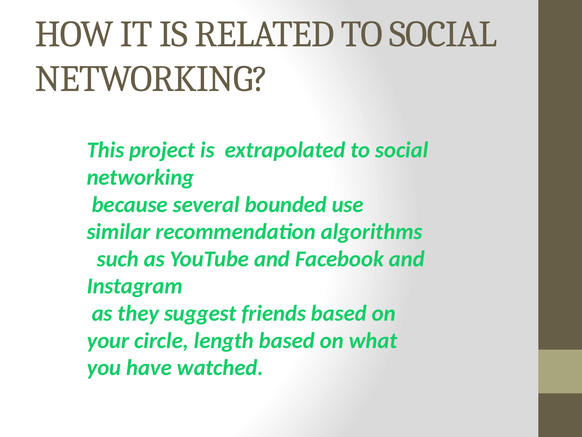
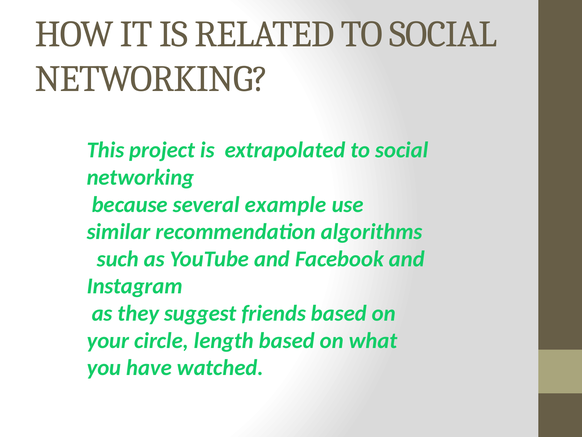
bounded: bounded -> example (286, 204)
